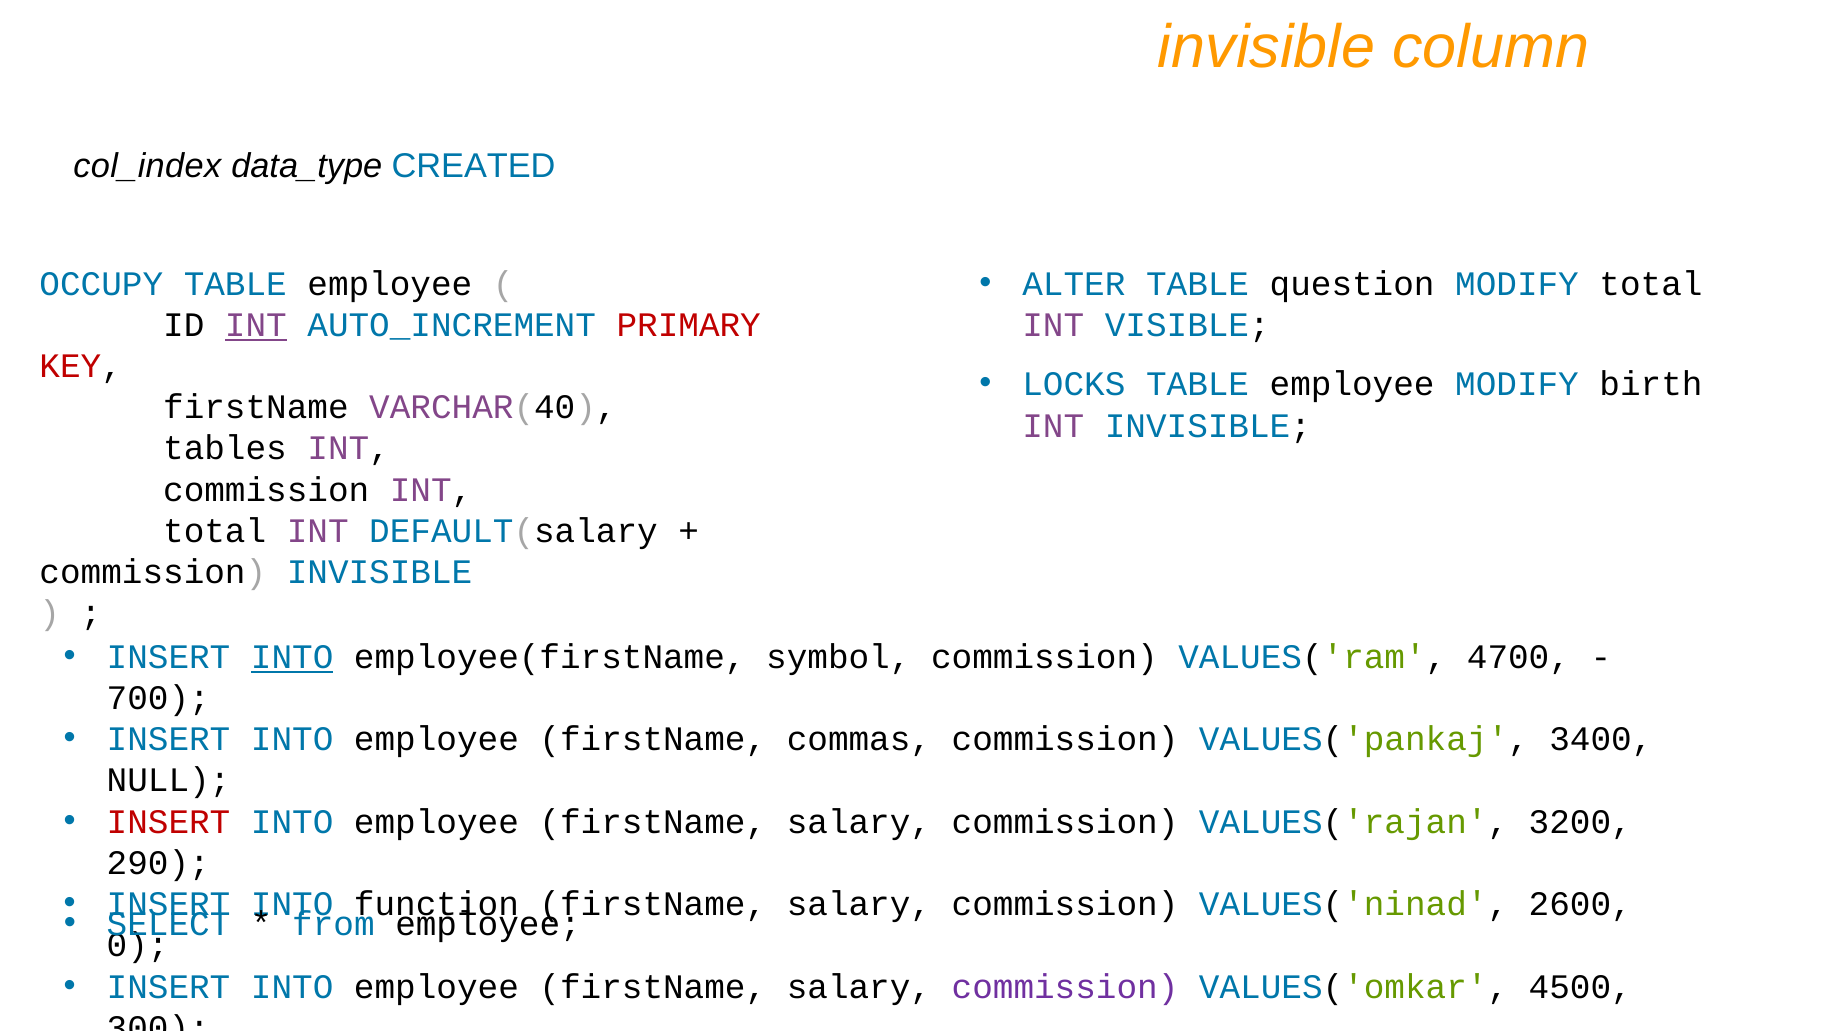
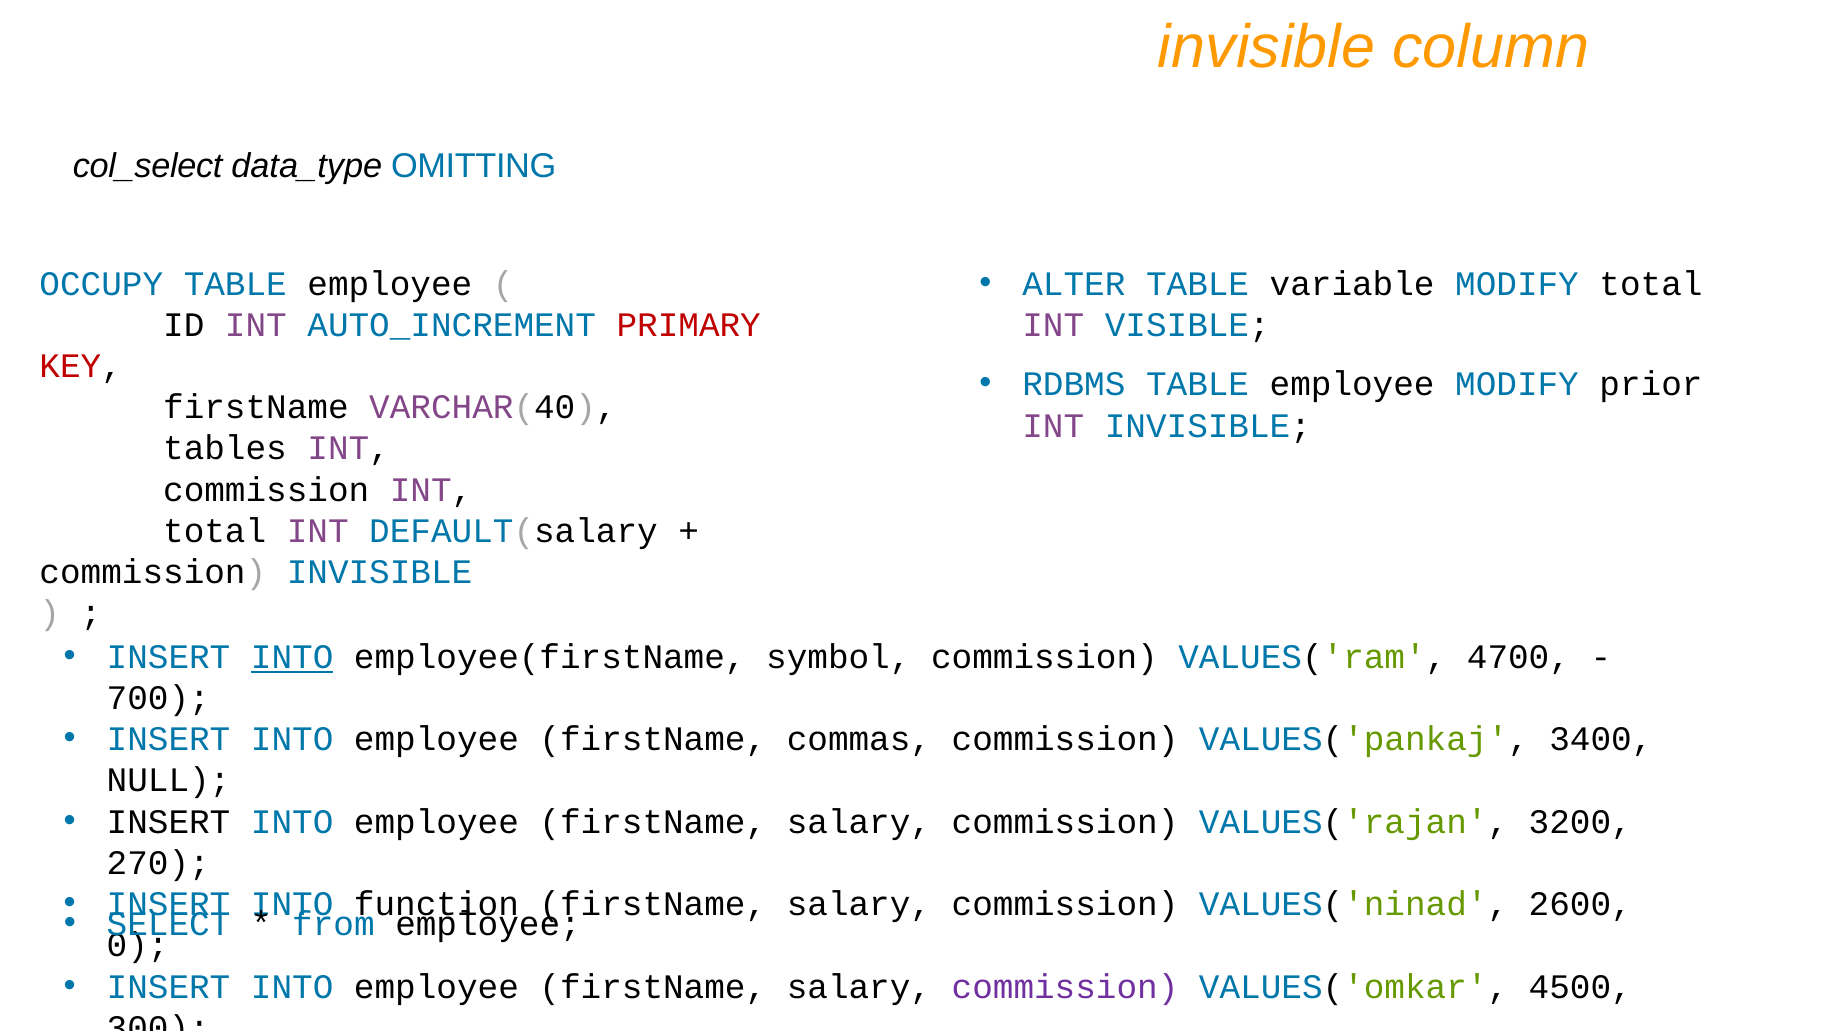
col_index: col_index -> col_select (148, 166)
CREATED: CREATED -> OMITTING (474, 166)
question: question -> variable (1352, 284)
INT underline: present -> none (256, 325)
LOCKS: LOCKS -> RDBMS (1074, 384)
birth: birth -> prior (1651, 384)
INSERT colour: red -> black (169, 821)
290: 290 -> 270 (158, 863)
